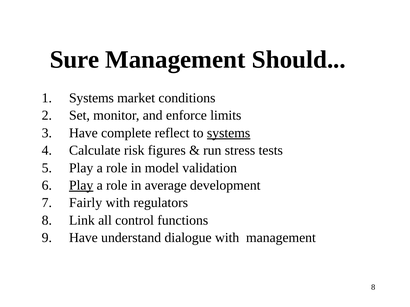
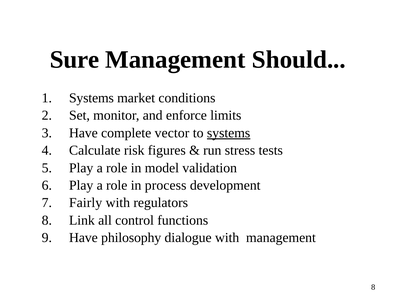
reflect: reflect -> vector (172, 133)
Play underline: present -> none (81, 186)
average: average -> process (166, 186)
understand: understand -> philosophy (131, 238)
